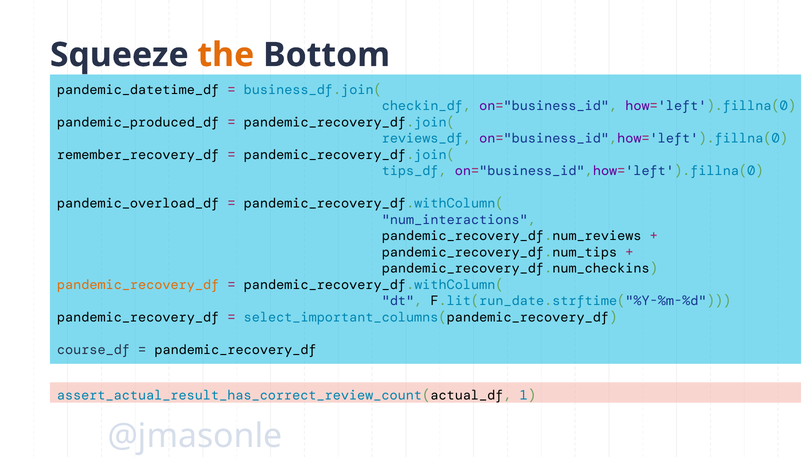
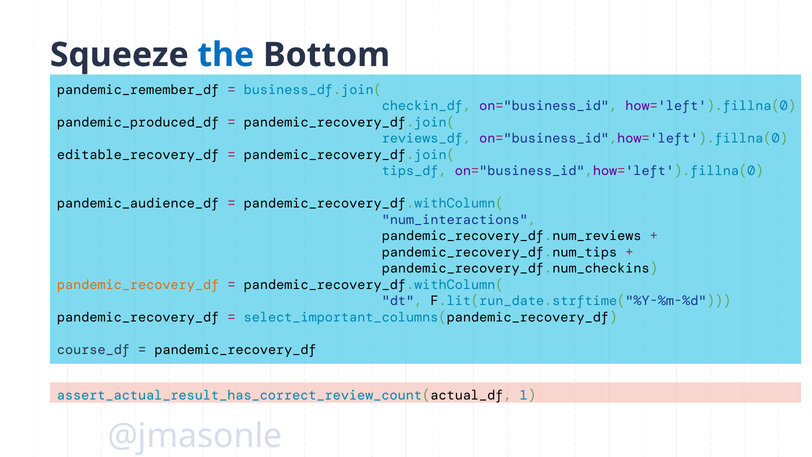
the colour: orange -> blue (226, 55)
pandemic_datetime_df: pandemic_datetime_df -> pandemic_remember_df (138, 90)
remember_recovery_df: remember_recovery_df -> editable_recovery_df (138, 155)
pandemic_overload_df: pandemic_overload_df -> pandemic_audience_df (138, 203)
